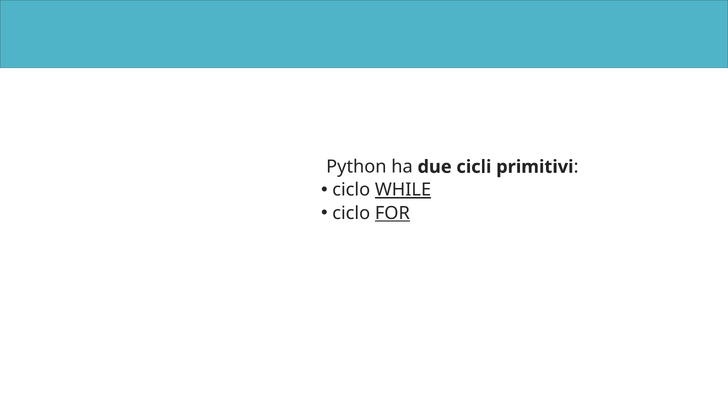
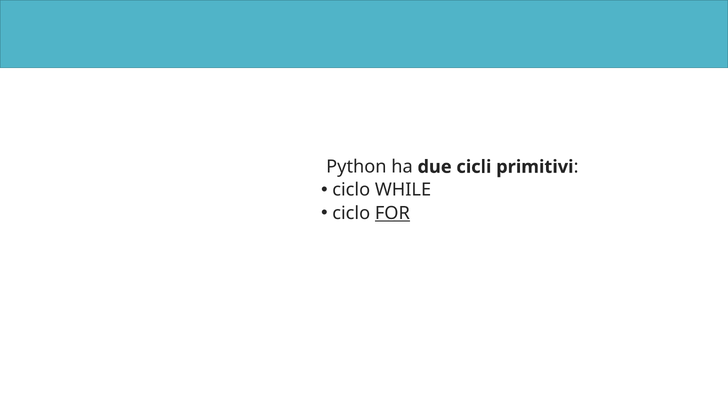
WHILE underline: present -> none (403, 190)
